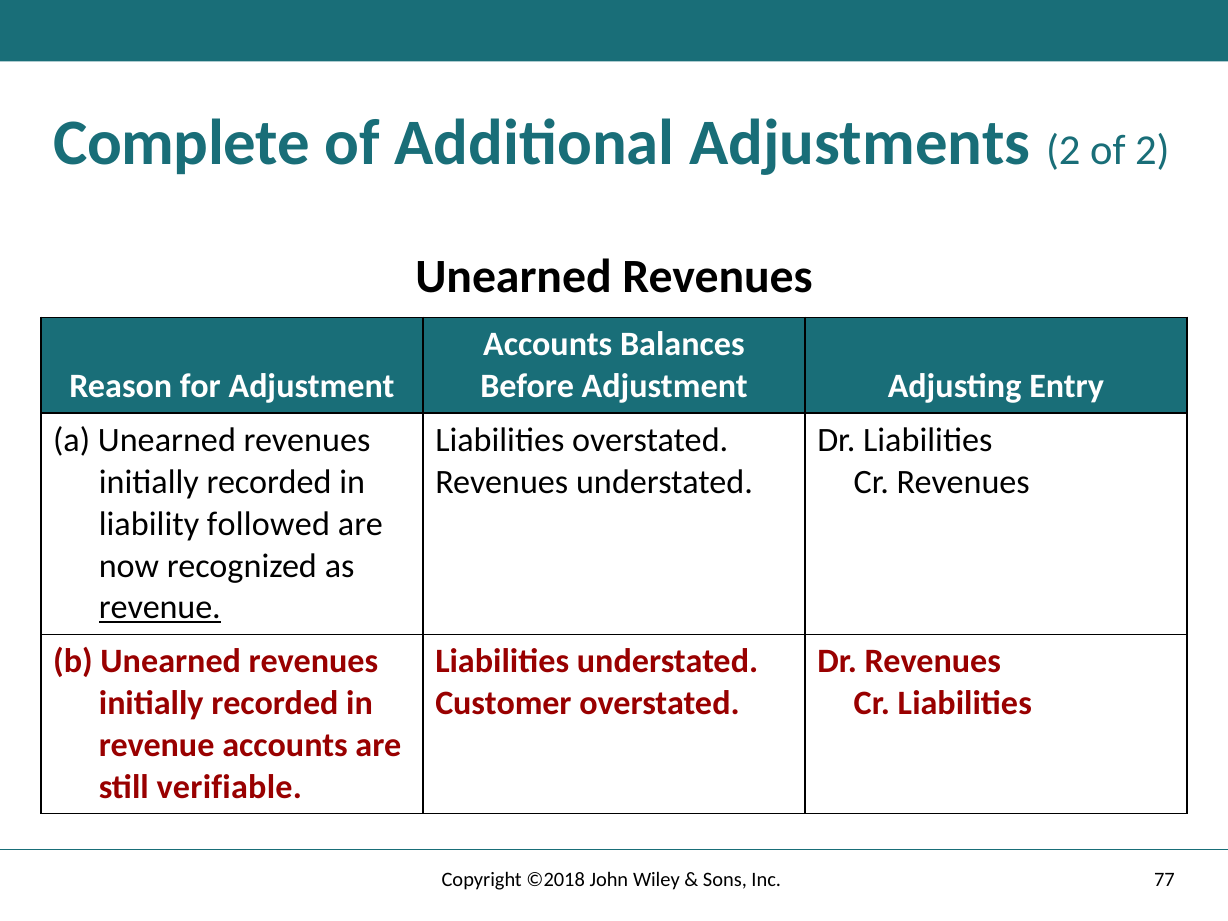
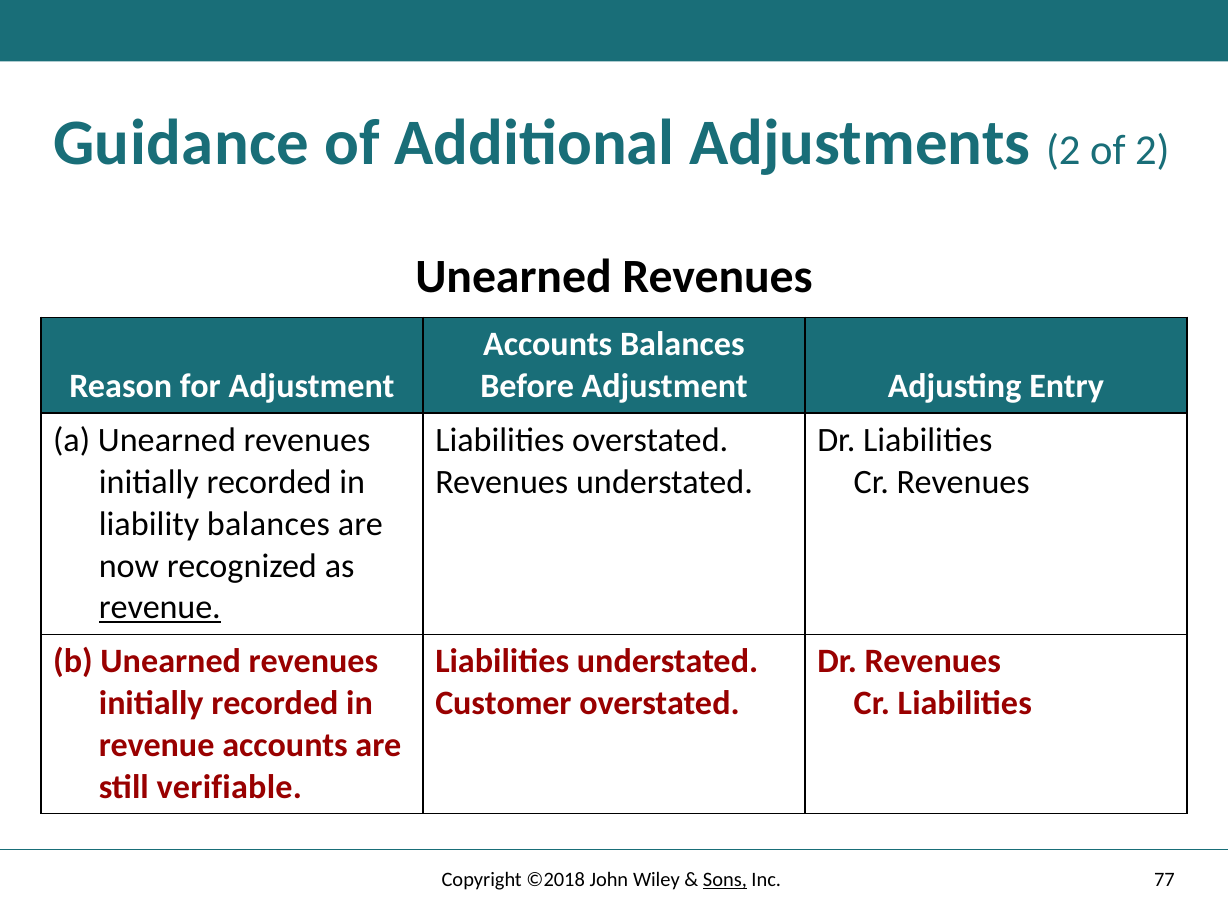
Complete: Complete -> Guidance (181, 143)
liability followed: followed -> balances (268, 524)
Sons underline: none -> present (725, 879)
